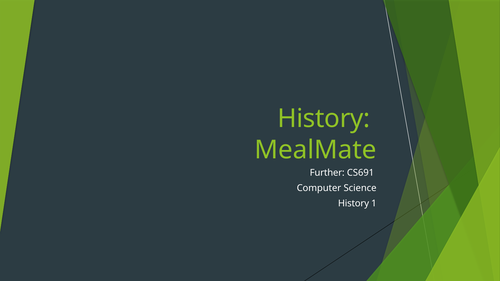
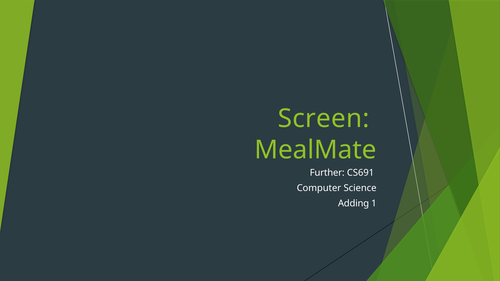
History: History -> Screen (324, 119)
History: History -> Adding (354, 204)
